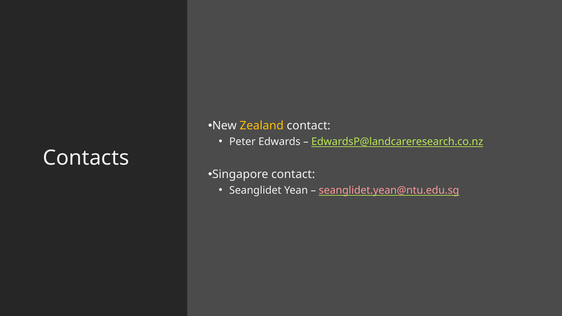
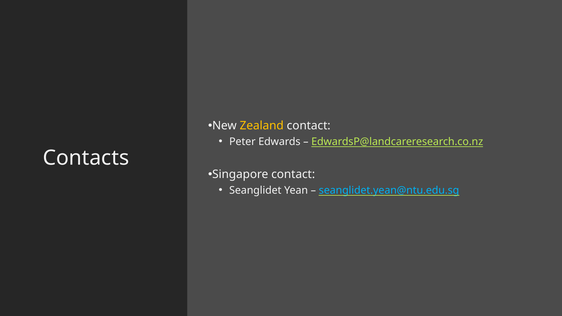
seanglidet.yean@ntu.edu.sg colour: pink -> light blue (389, 191)
